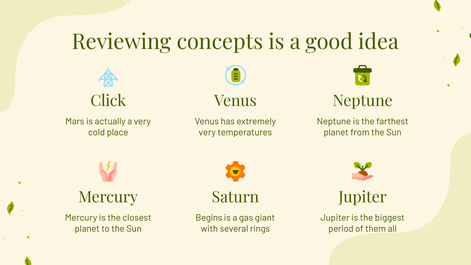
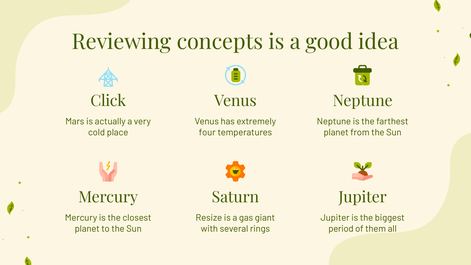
very: very -> four (207, 132)
Begins: Begins -> Resize (209, 218)
